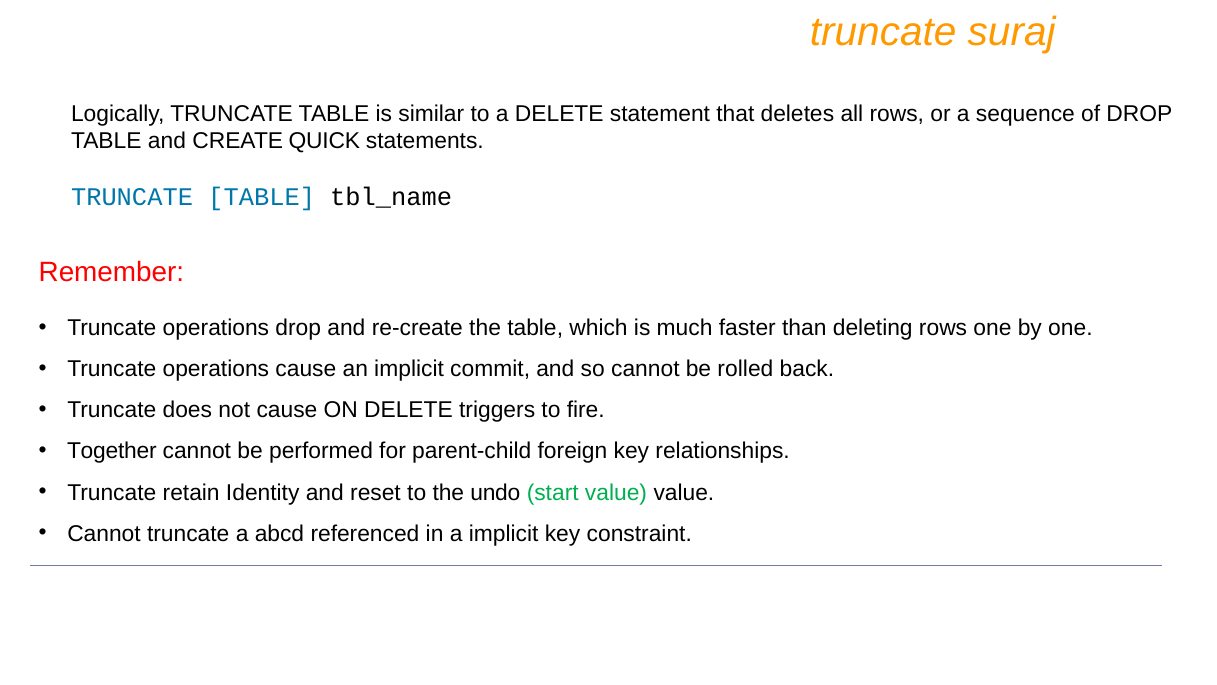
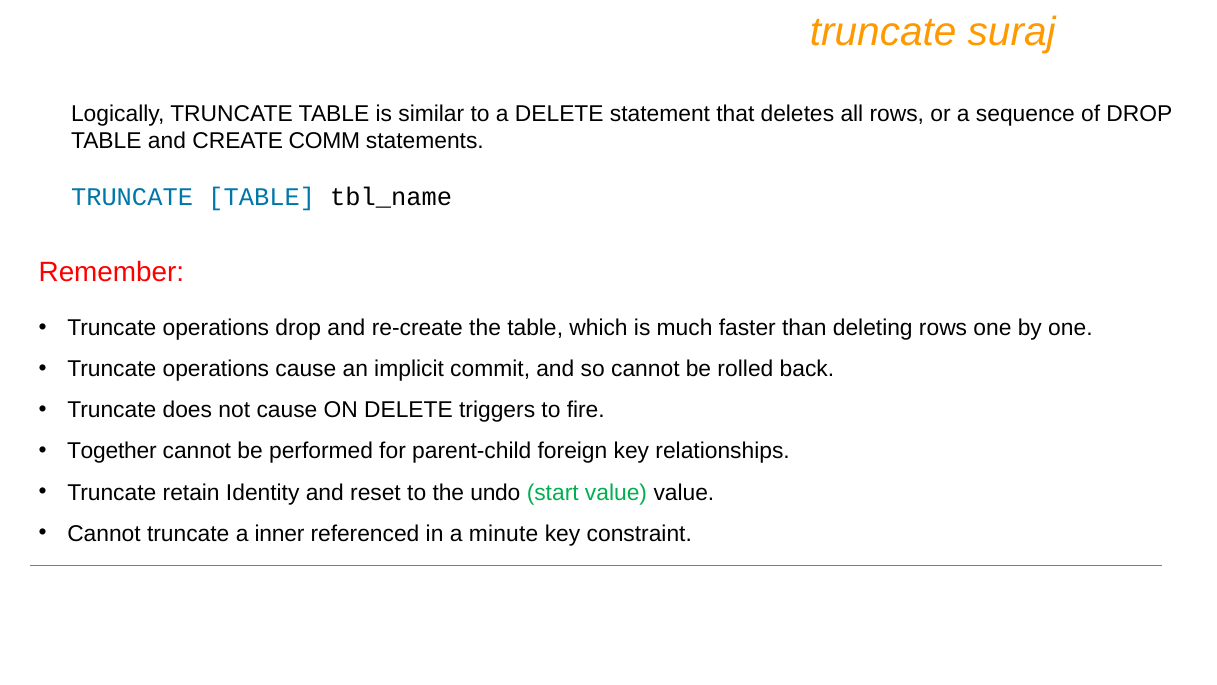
QUICK: QUICK -> COMM (324, 141)
abcd: abcd -> inner (280, 533)
a implicit: implicit -> minute (504, 533)
